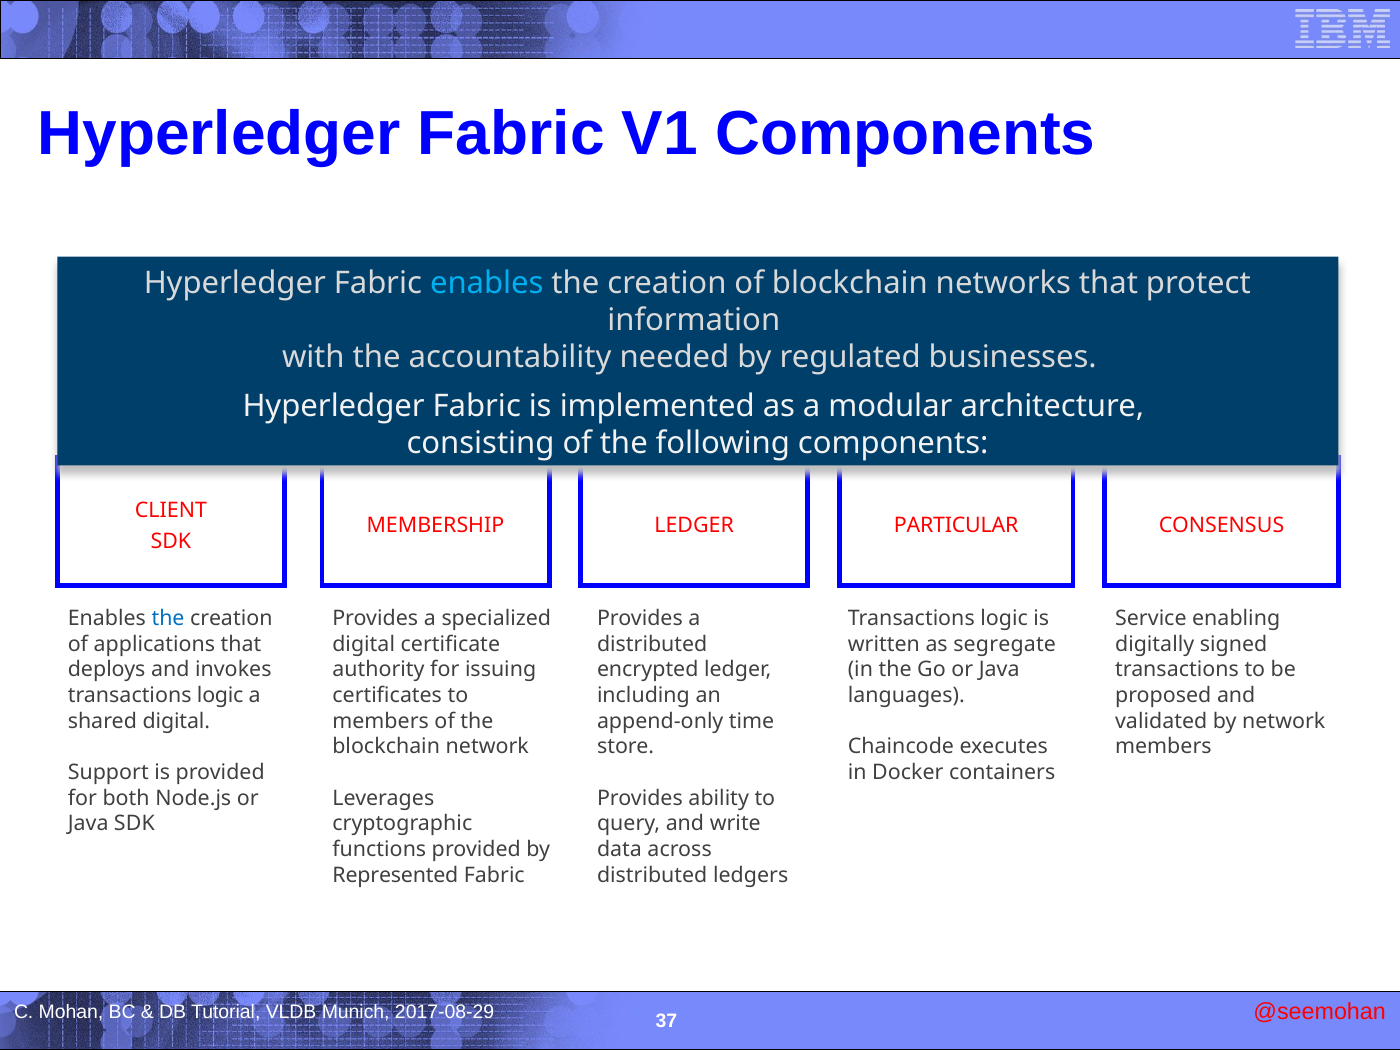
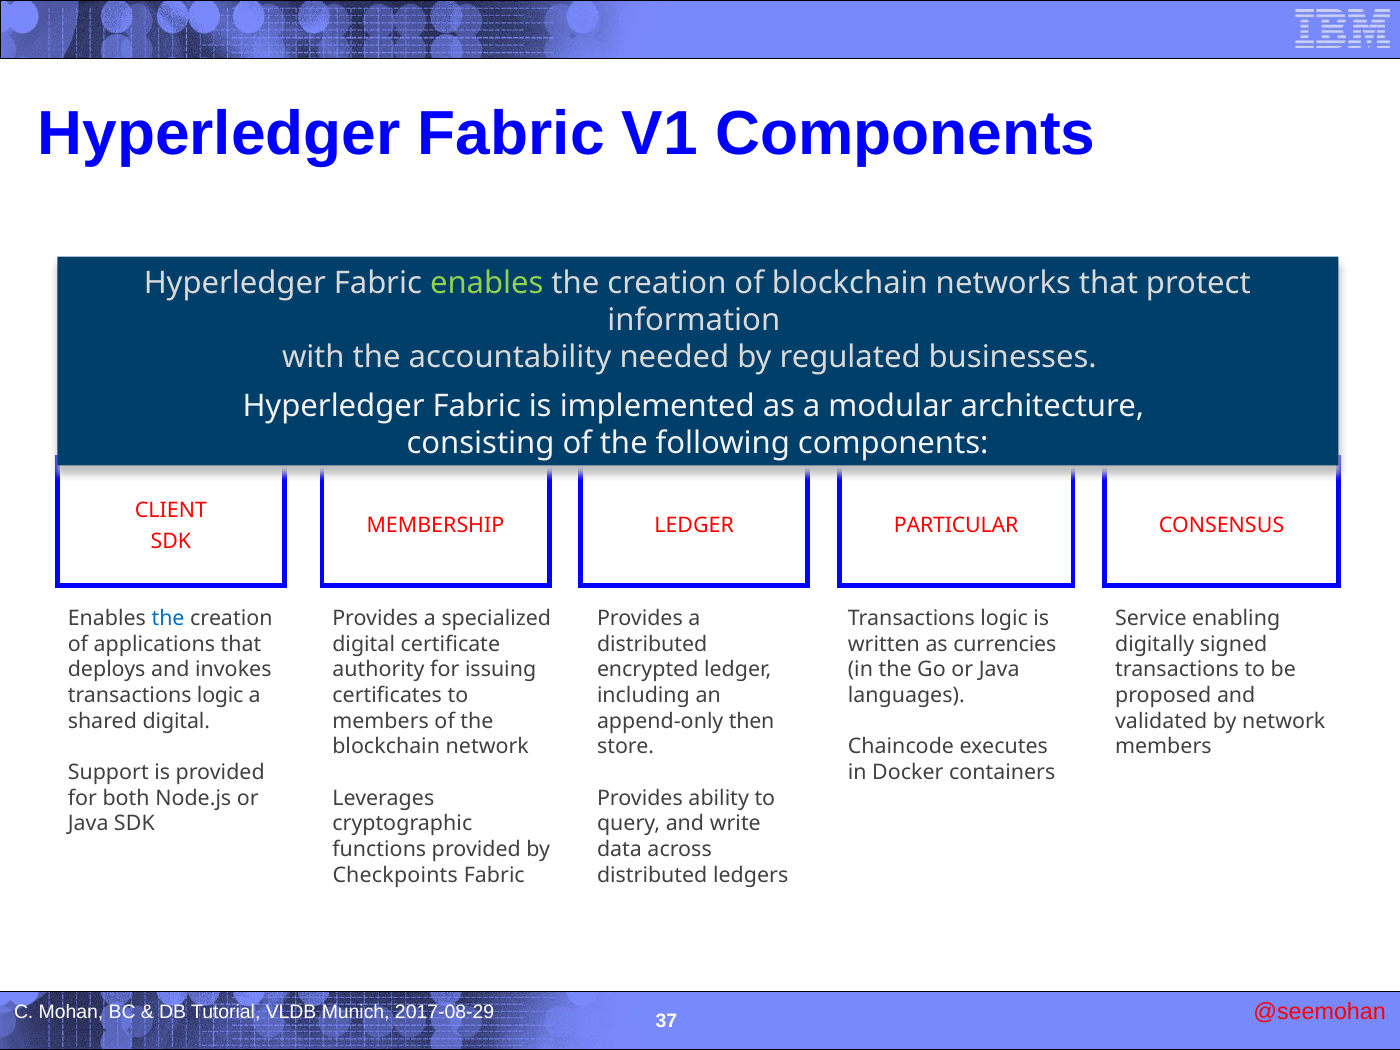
enables colour: light blue -> light green (487, 283)
segregate: segregate -> currencies (1005, 644)
time: time -> then (752, 721)
Represented: Represented -> Checkpoints (395, 875)
